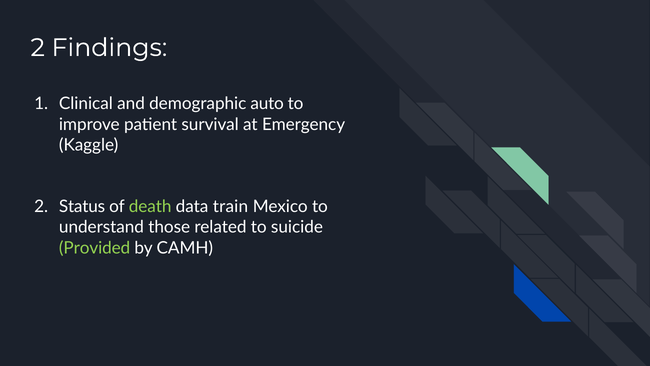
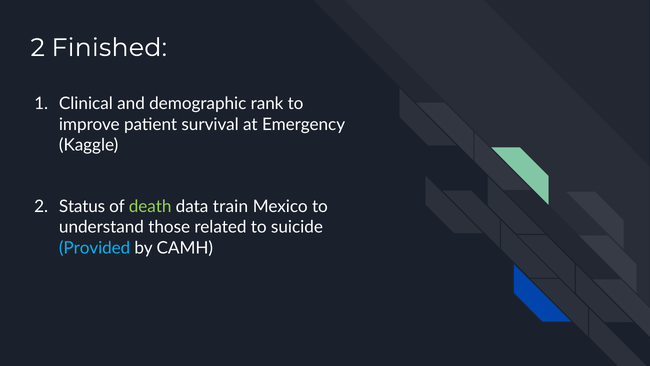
Findings: Findings -> Finished (109, 48)
auto: auto -> rank (267, 104)
Provided colour: light green -> light blue (95, 248)
